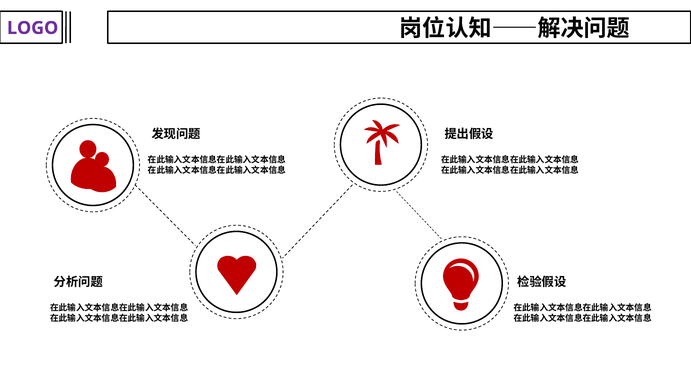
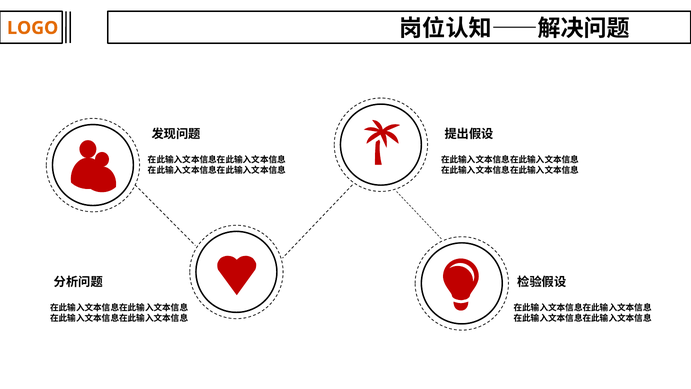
LOGO colour: purple -> orange (33, 28)
